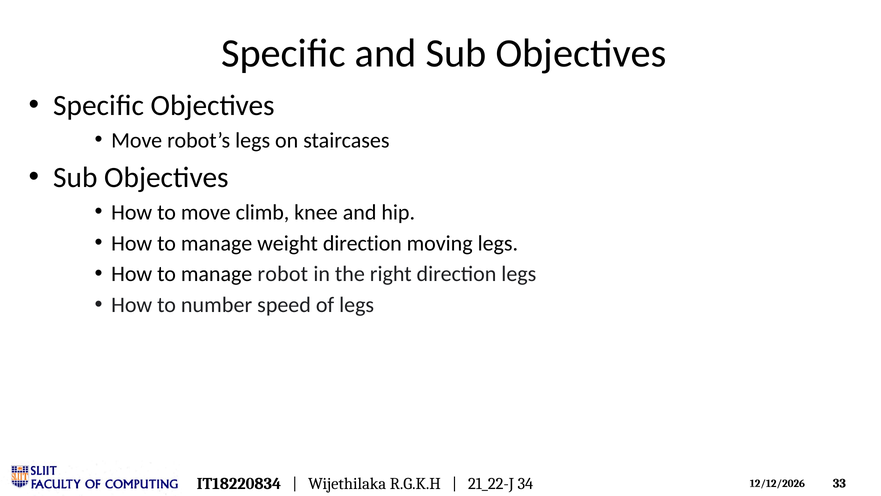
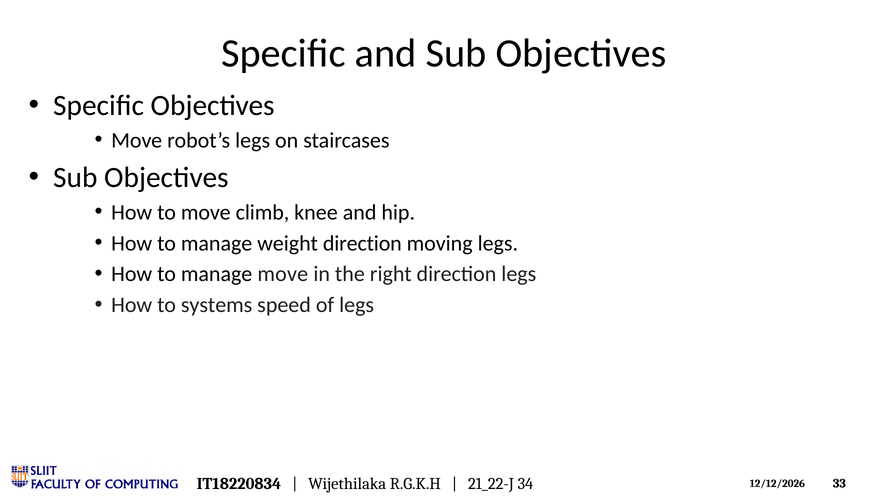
manage robot: robot -> move (283, 274)
number: number -> systems (217, 305)
